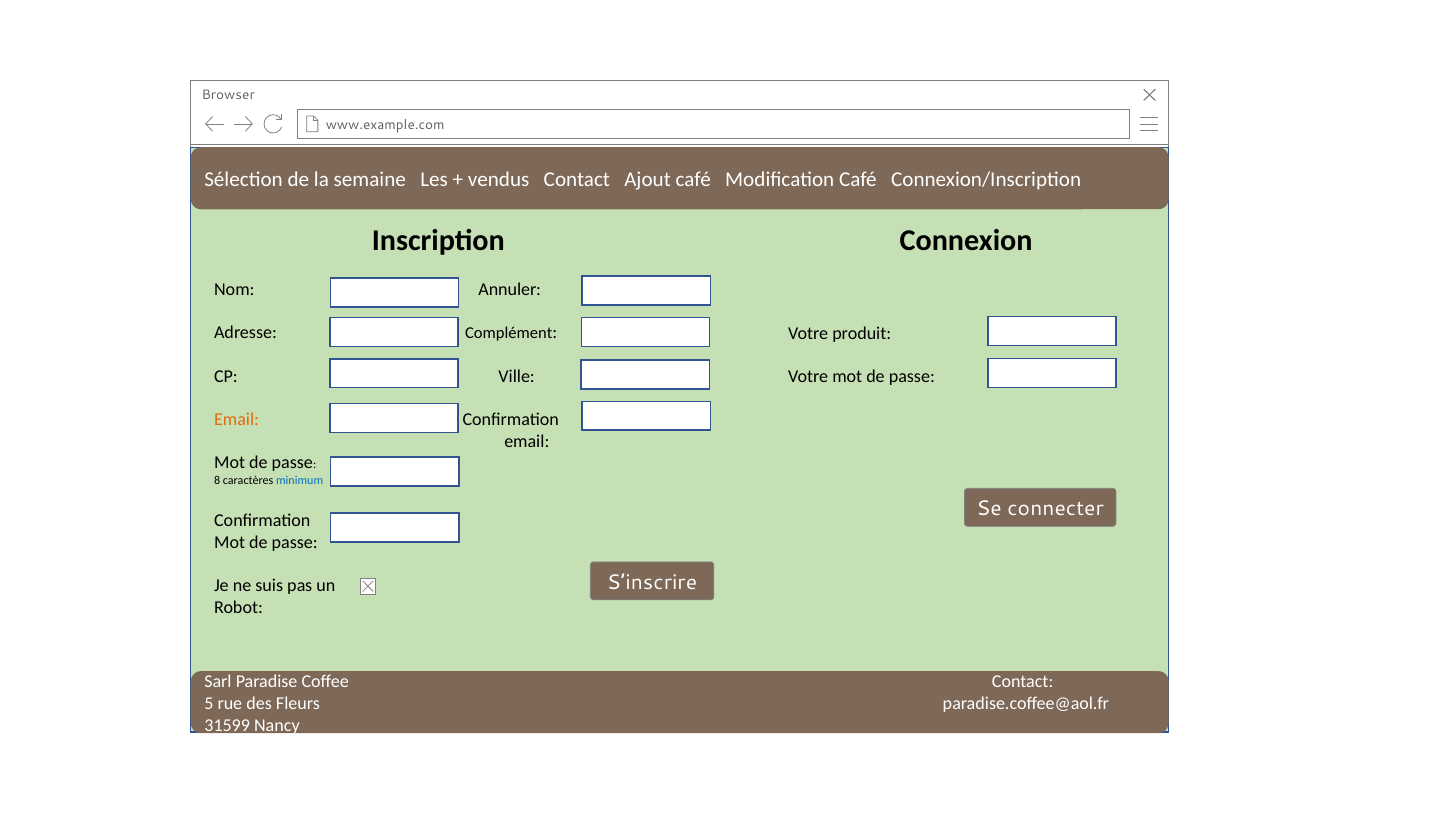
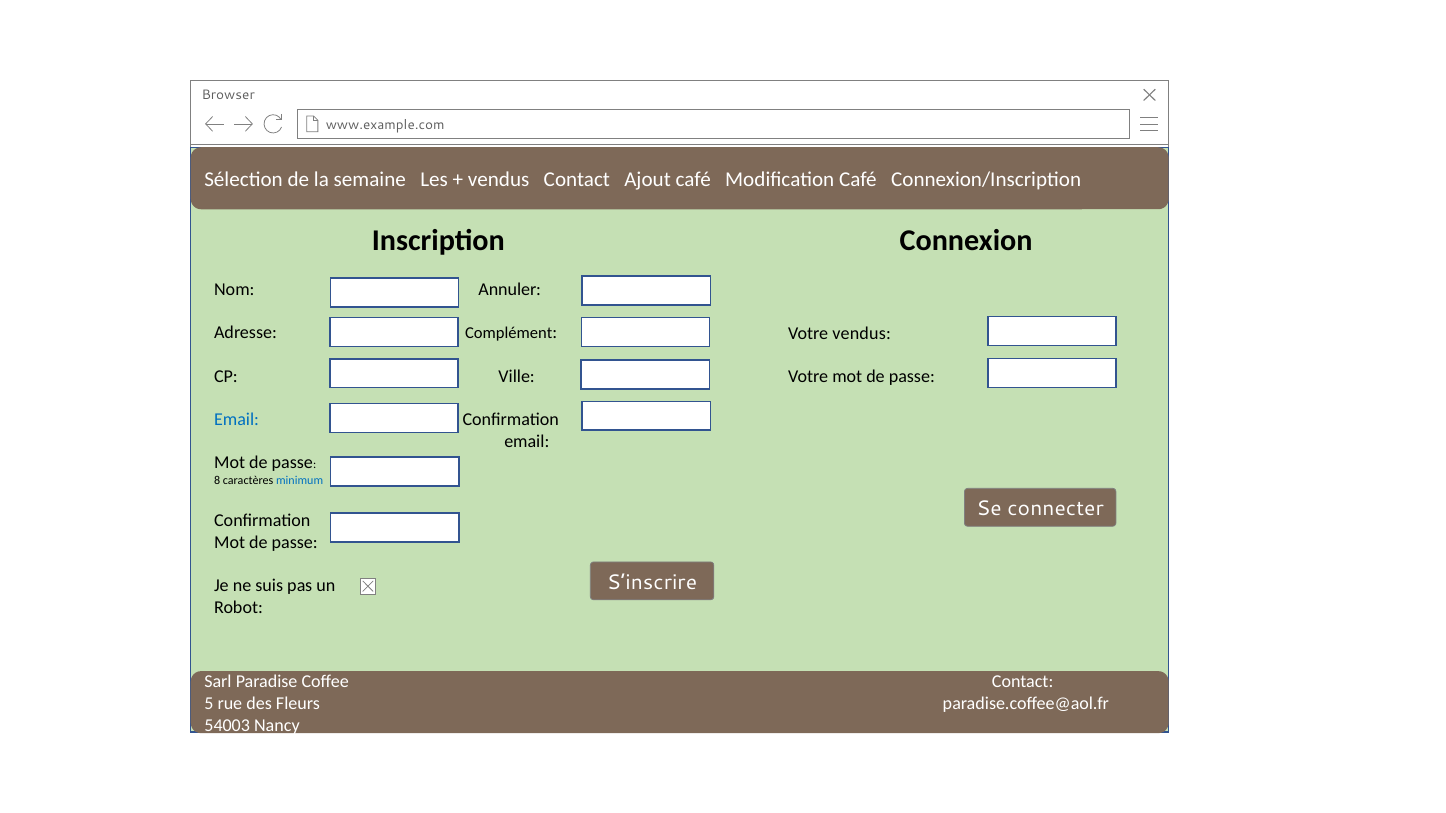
Votre produit: produit -> vendus (862, 334)
Email colour: orange -> blue (237, 420)
31599: 31599 -> 54003 (227, 725)
